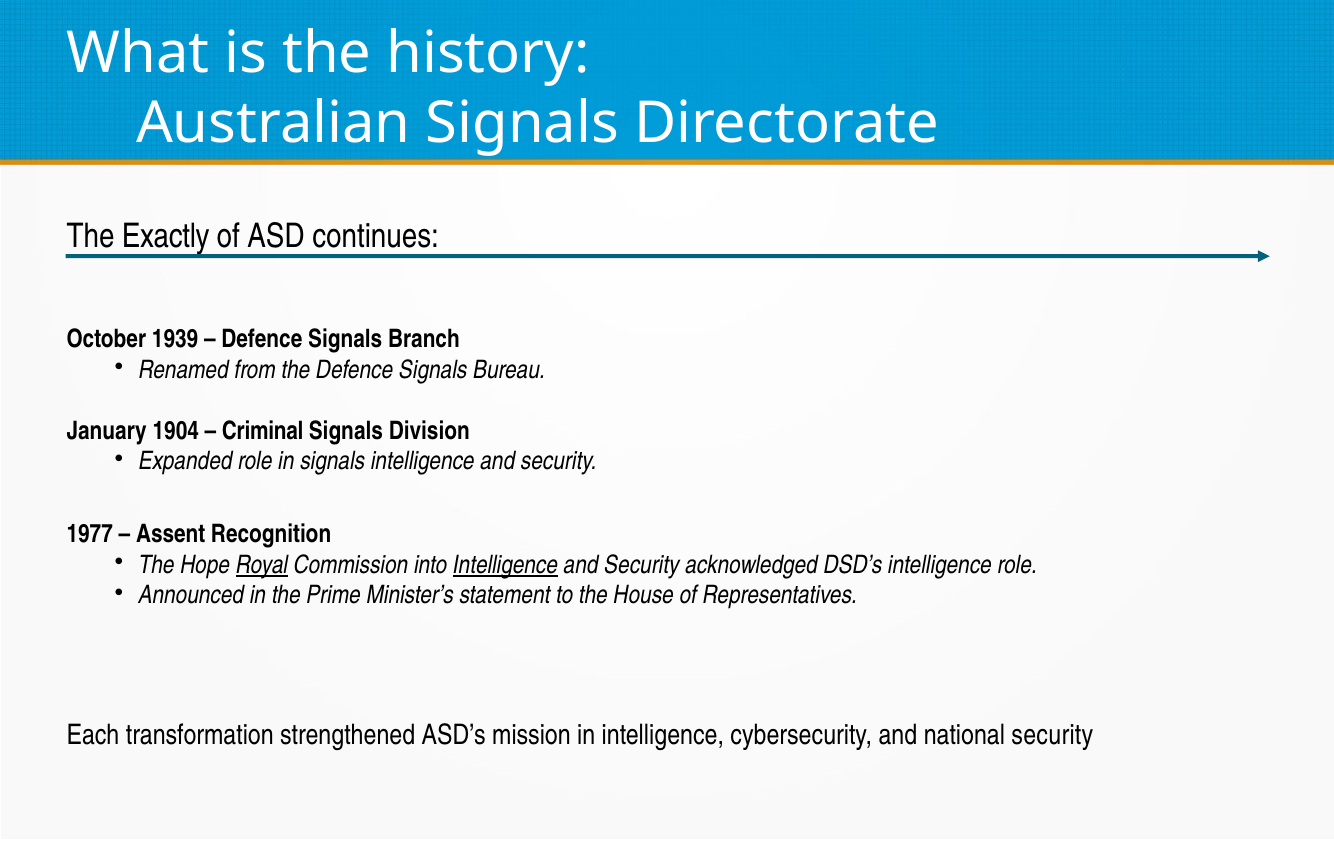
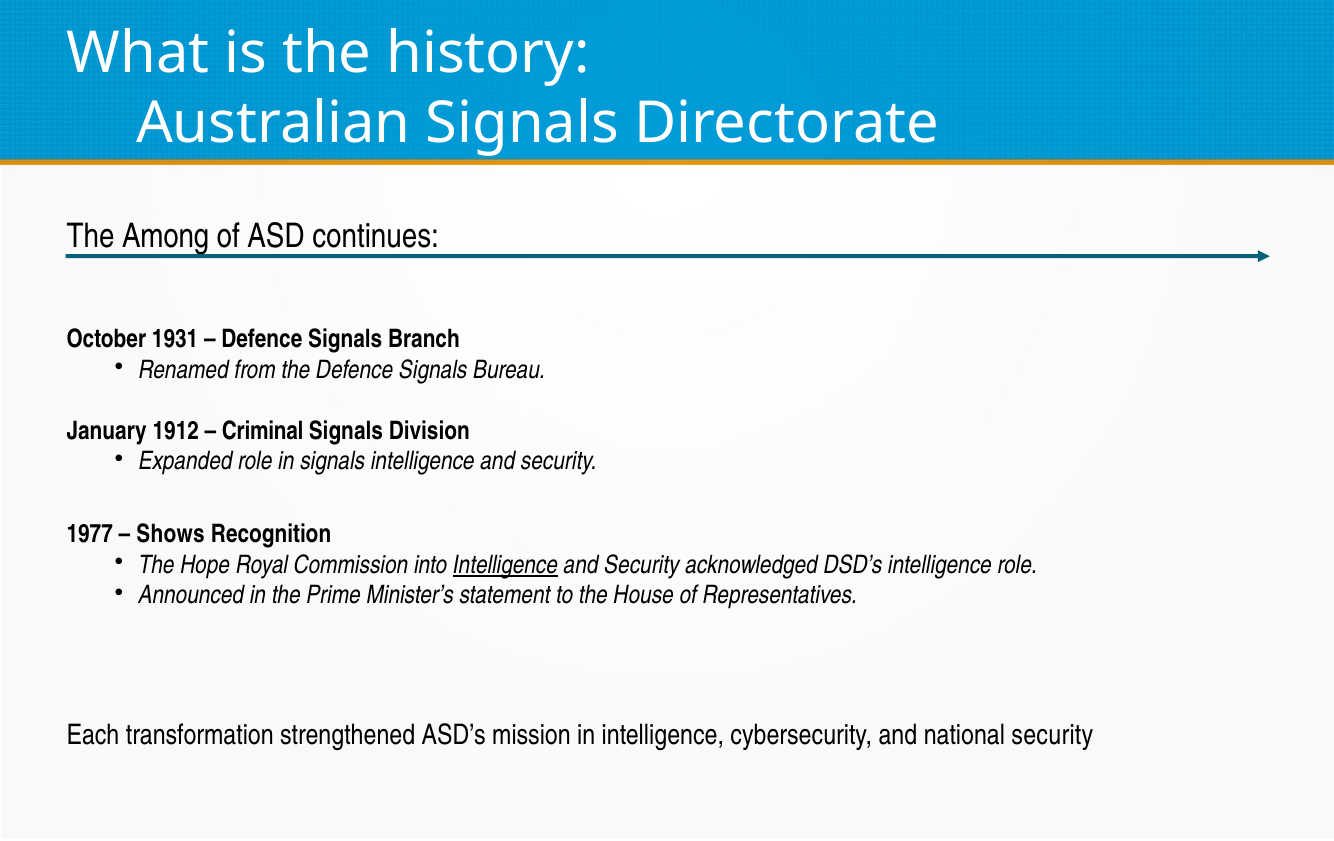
Exactly: Exactly -> Among (166, 236)
1939: 1939 -> 1931 (175, 339)
1904: 1904 -> 1912 (176, 430)
Assent: Assent -> Shows (171, 534)
Royal underline: present -> none (262, 564)
